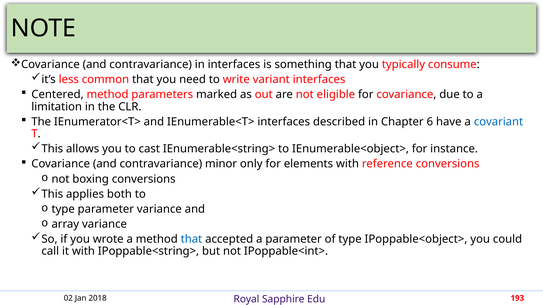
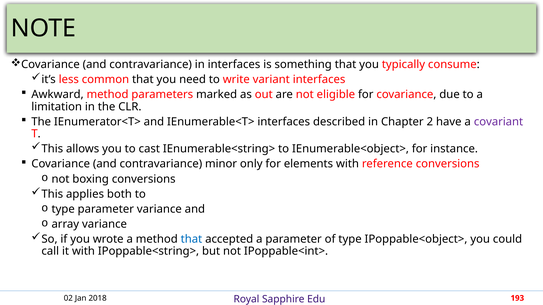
Centered: Centered -> Awkward (58, 95)
6: 6 -> 2 (430, 122)
covariant colour: blue -> purple (499, 122)
